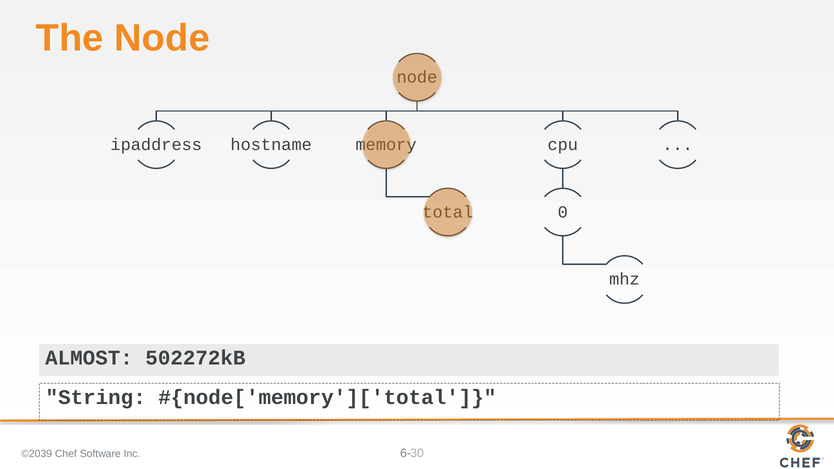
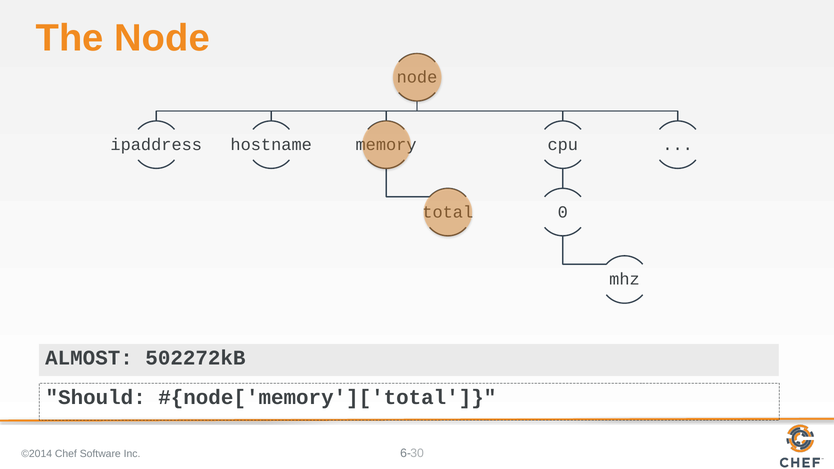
String: String -> Should (96, 397)
©2039: ©2039 -> ©2014 (37, 454)
